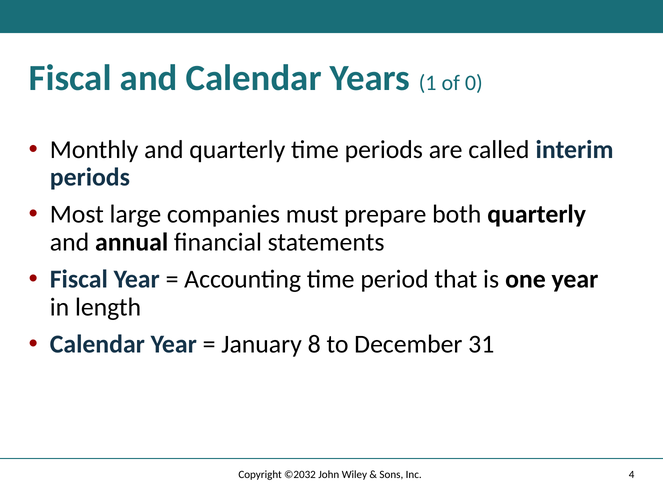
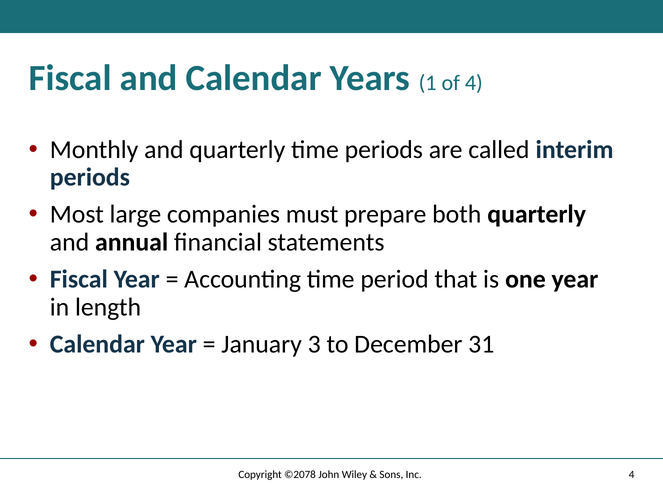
of 0: 0 -> 4 (474, 83)
8: 8 -> 3 (314, 344)
©2032: ©2032 -> ©2078 (300, 475)
